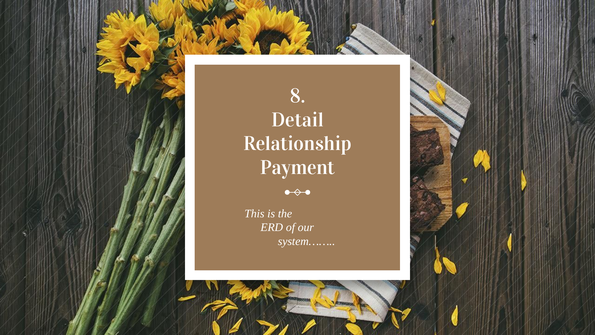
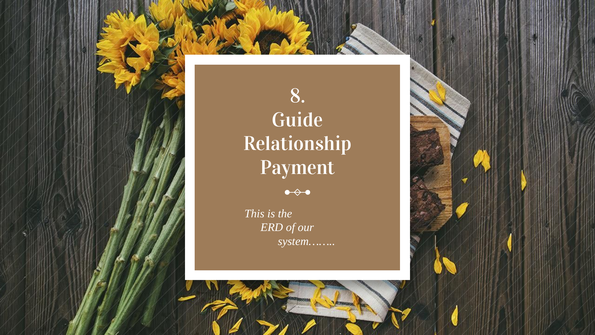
Detail: Detail -> Guide (297, 120)
